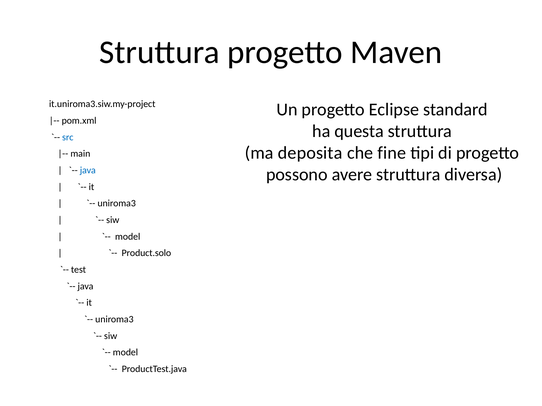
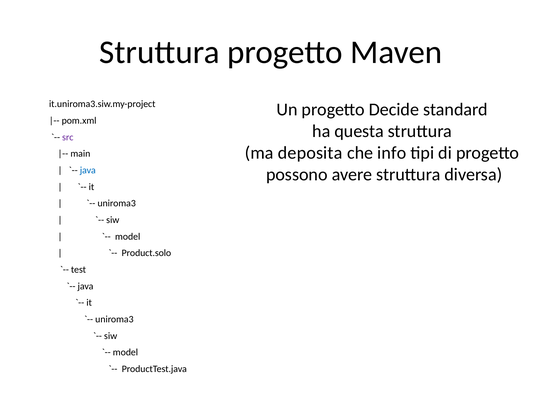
Eclipse: Eclipse -> Decide (394, 110)
src colour: blue -> purple (68, 137)
fine: fine -> info (392, 153)
